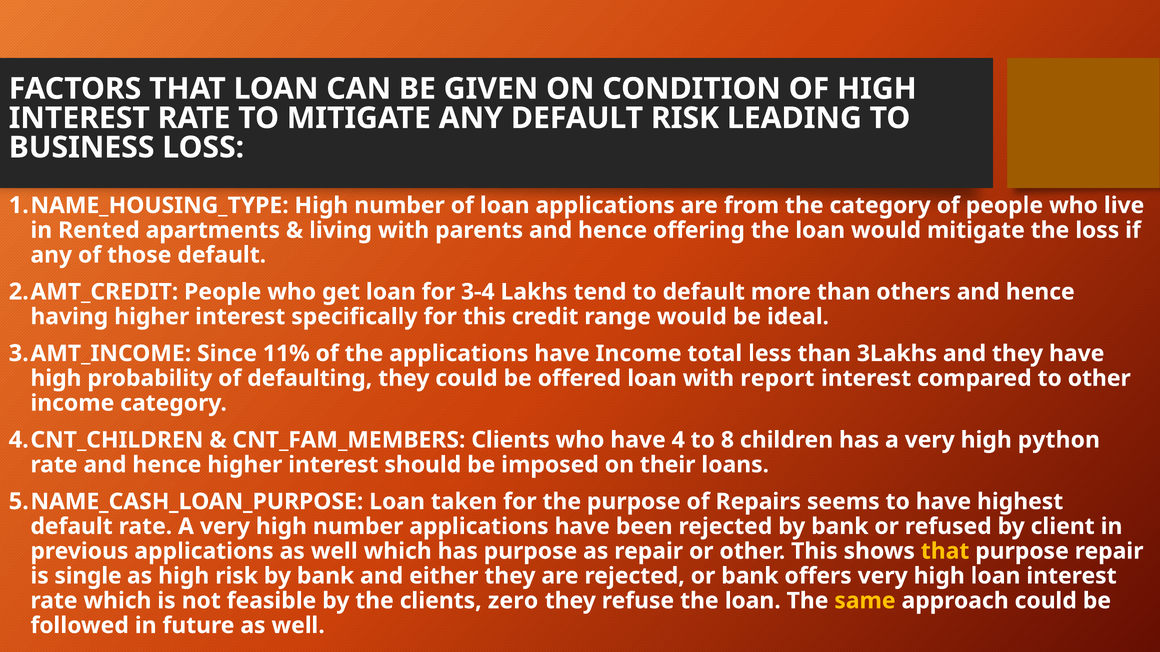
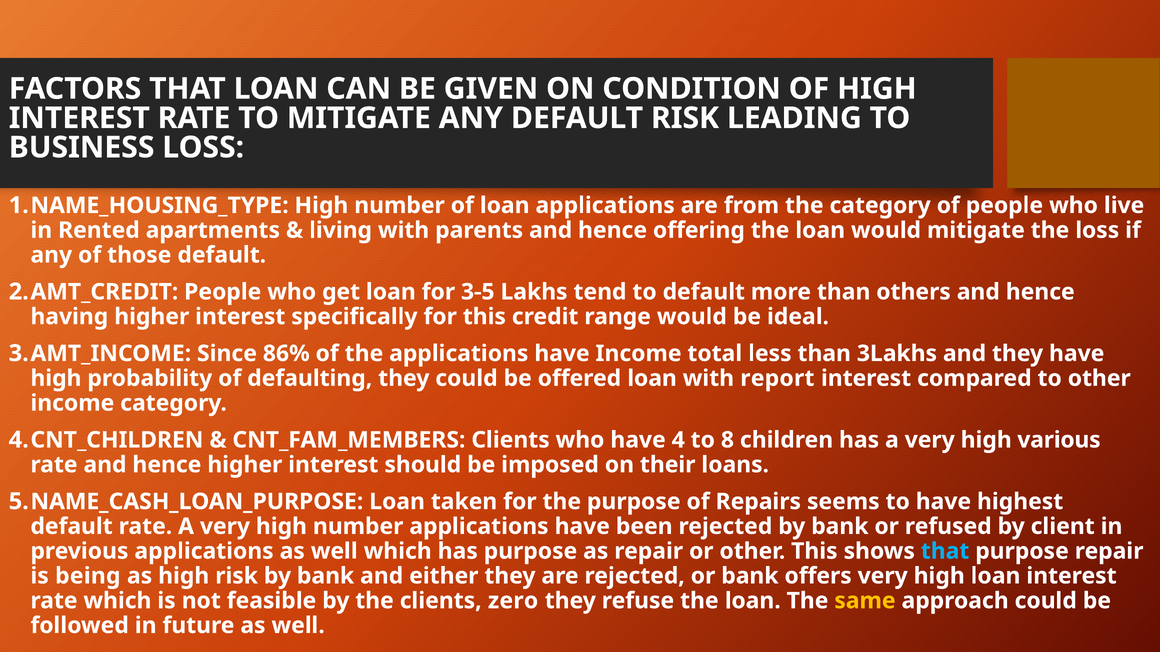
3-4: 3-4 -> 3-5 (478, 292)
11%: 11% -> 86% (286, 354)
python: python -> various (1059, 440)
that colour: yellow -> light blue (945, 552)
single: single -> being (88, 576)
